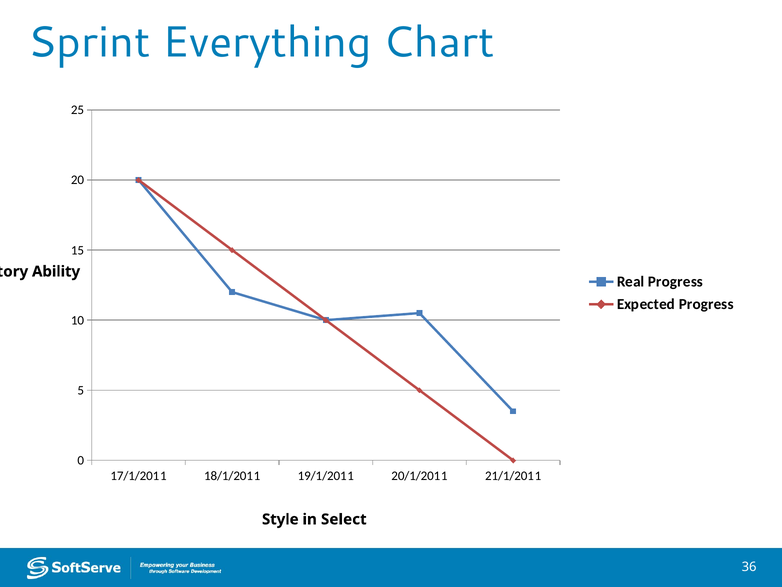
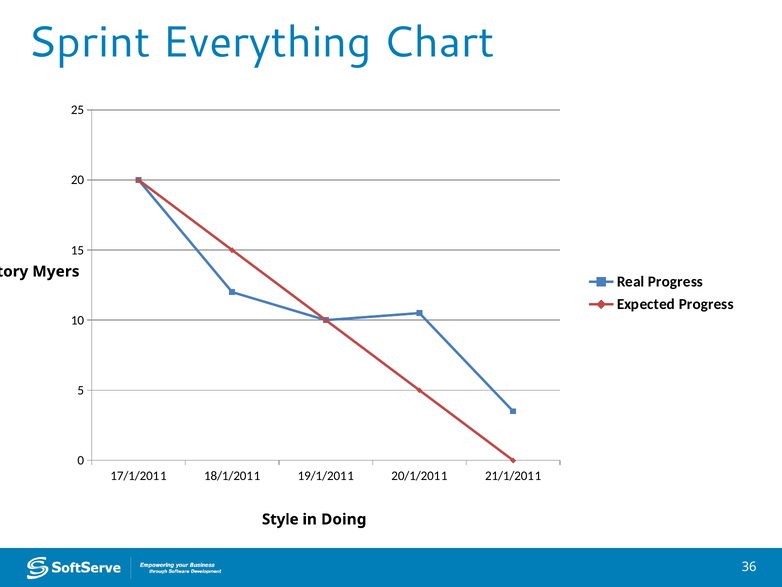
Ability: Ability -> Myers (56, 271)
Select: Select -> Doing (344, 519)
